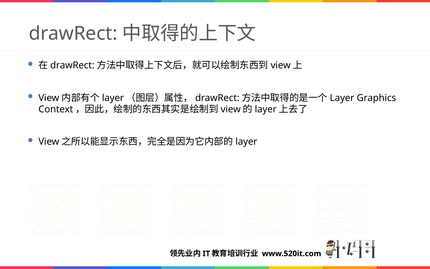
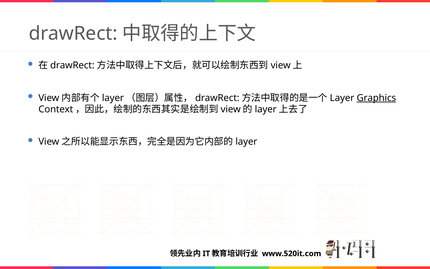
Graphics underline: none -> present (376, 98)
